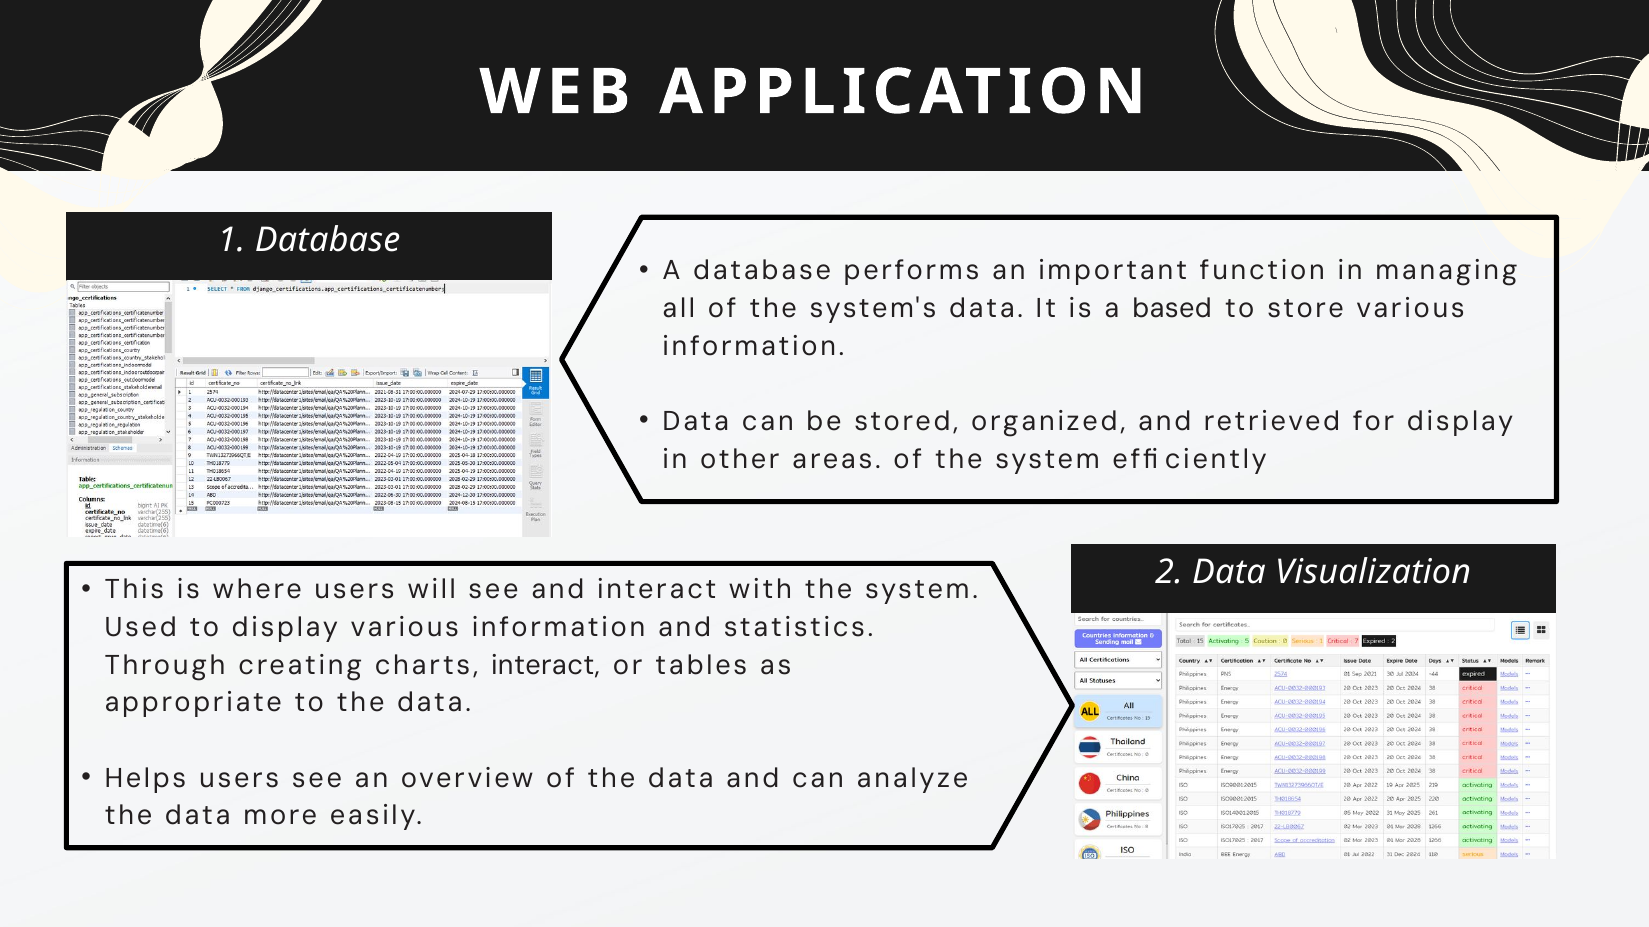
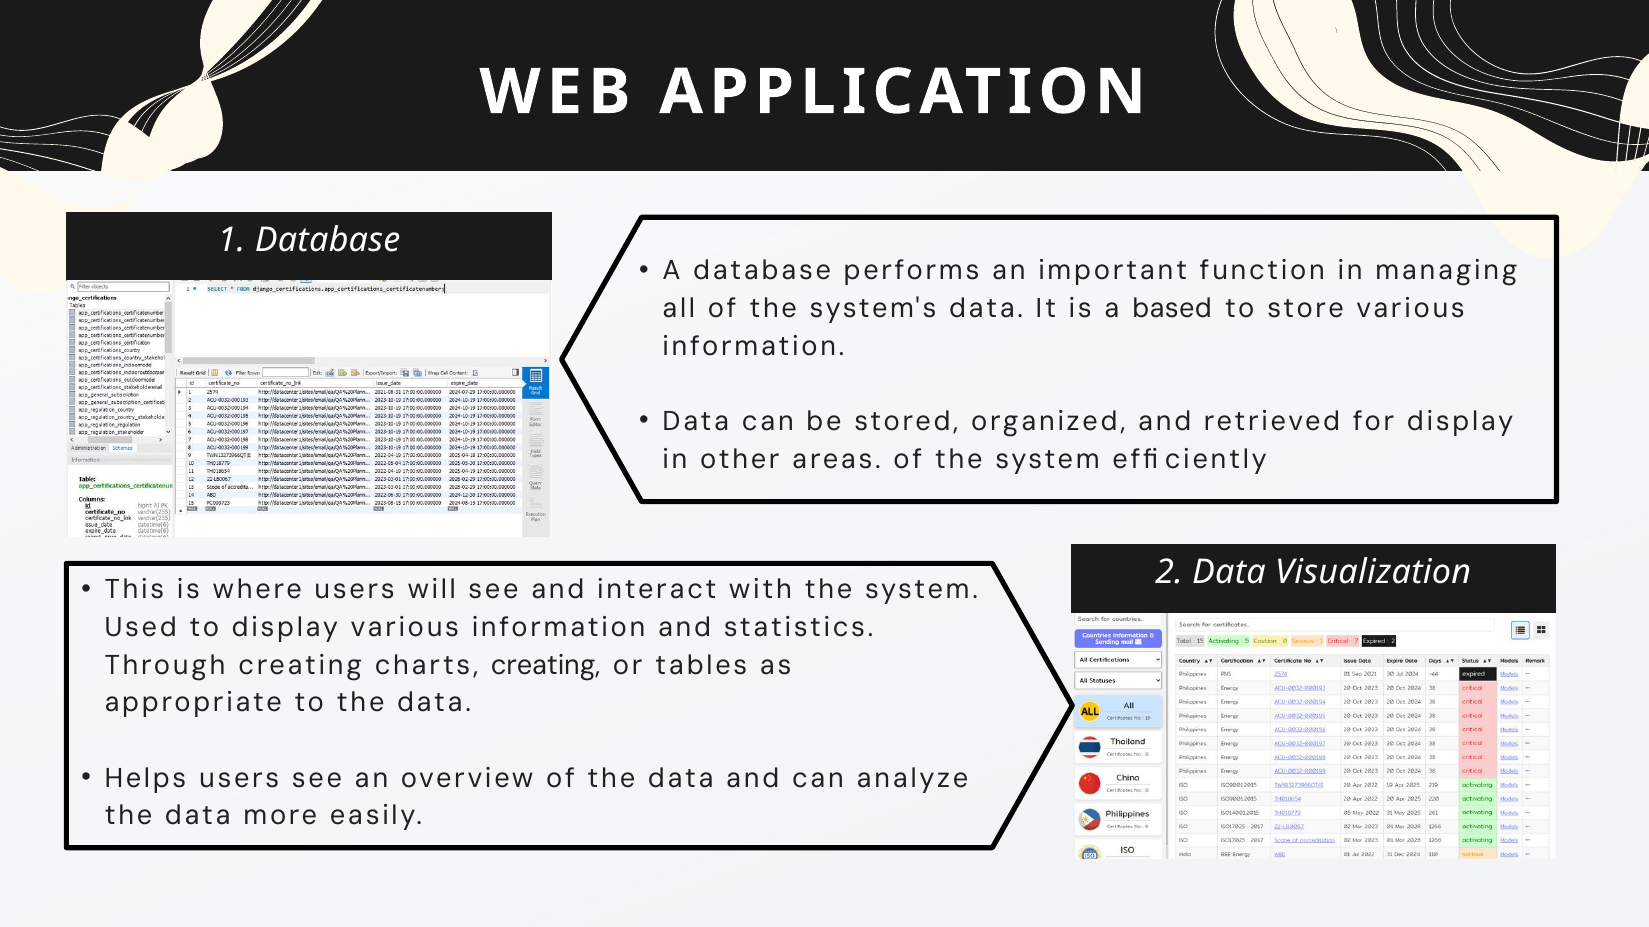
charts interact: interact -> creating (546, 665)
